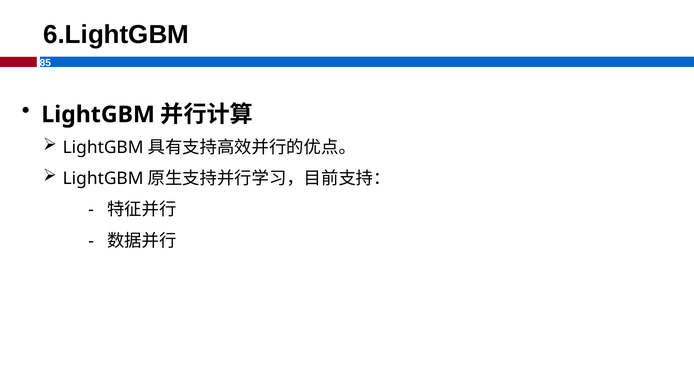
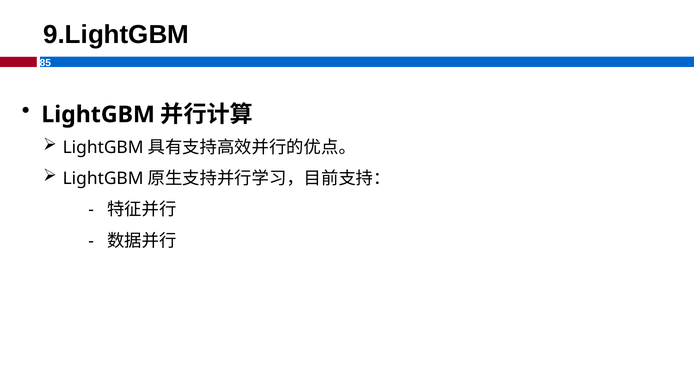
6.LightGBM: 6.LightGBM -> 9.LightGBM (116, 35)
